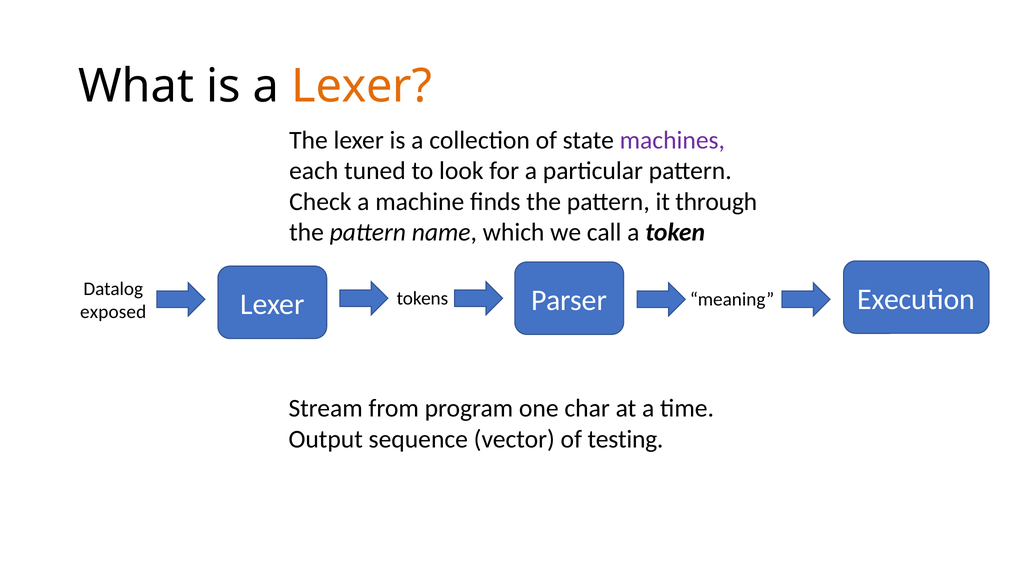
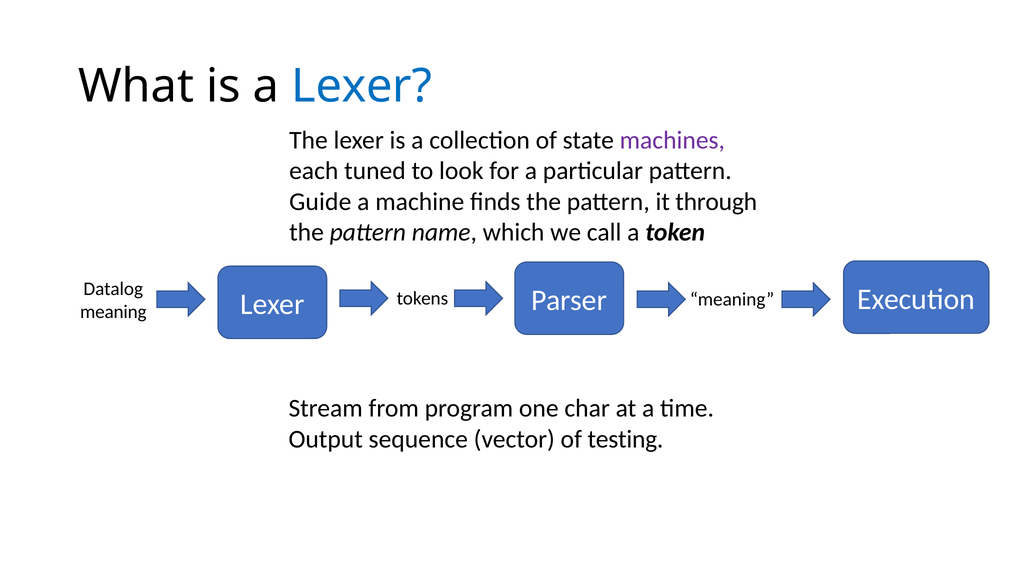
Lexer colour: orange -> blue (362, 86)
Check: Check -> Guide (320, 202)
exposed: exposed -> meaning (113, 312)
